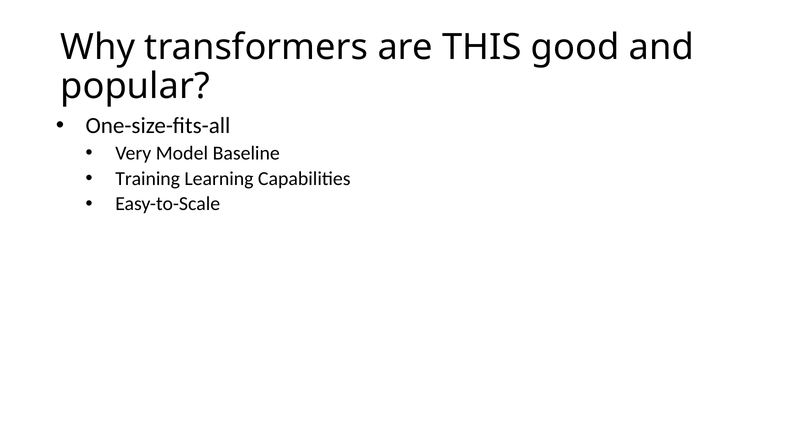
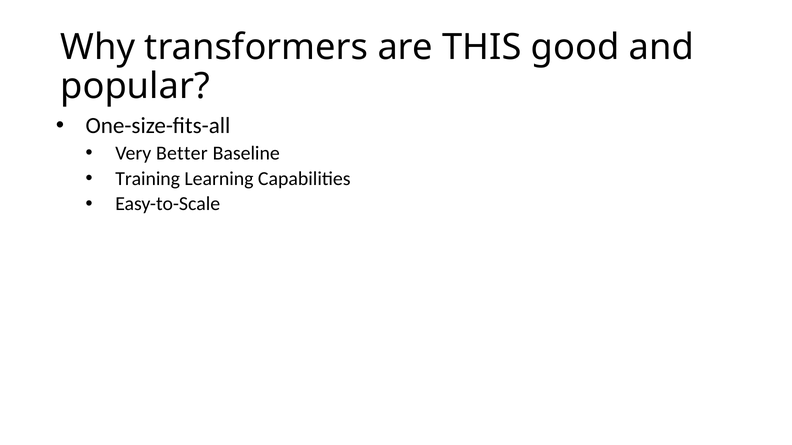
Model: Model -> Better (182, 153)
